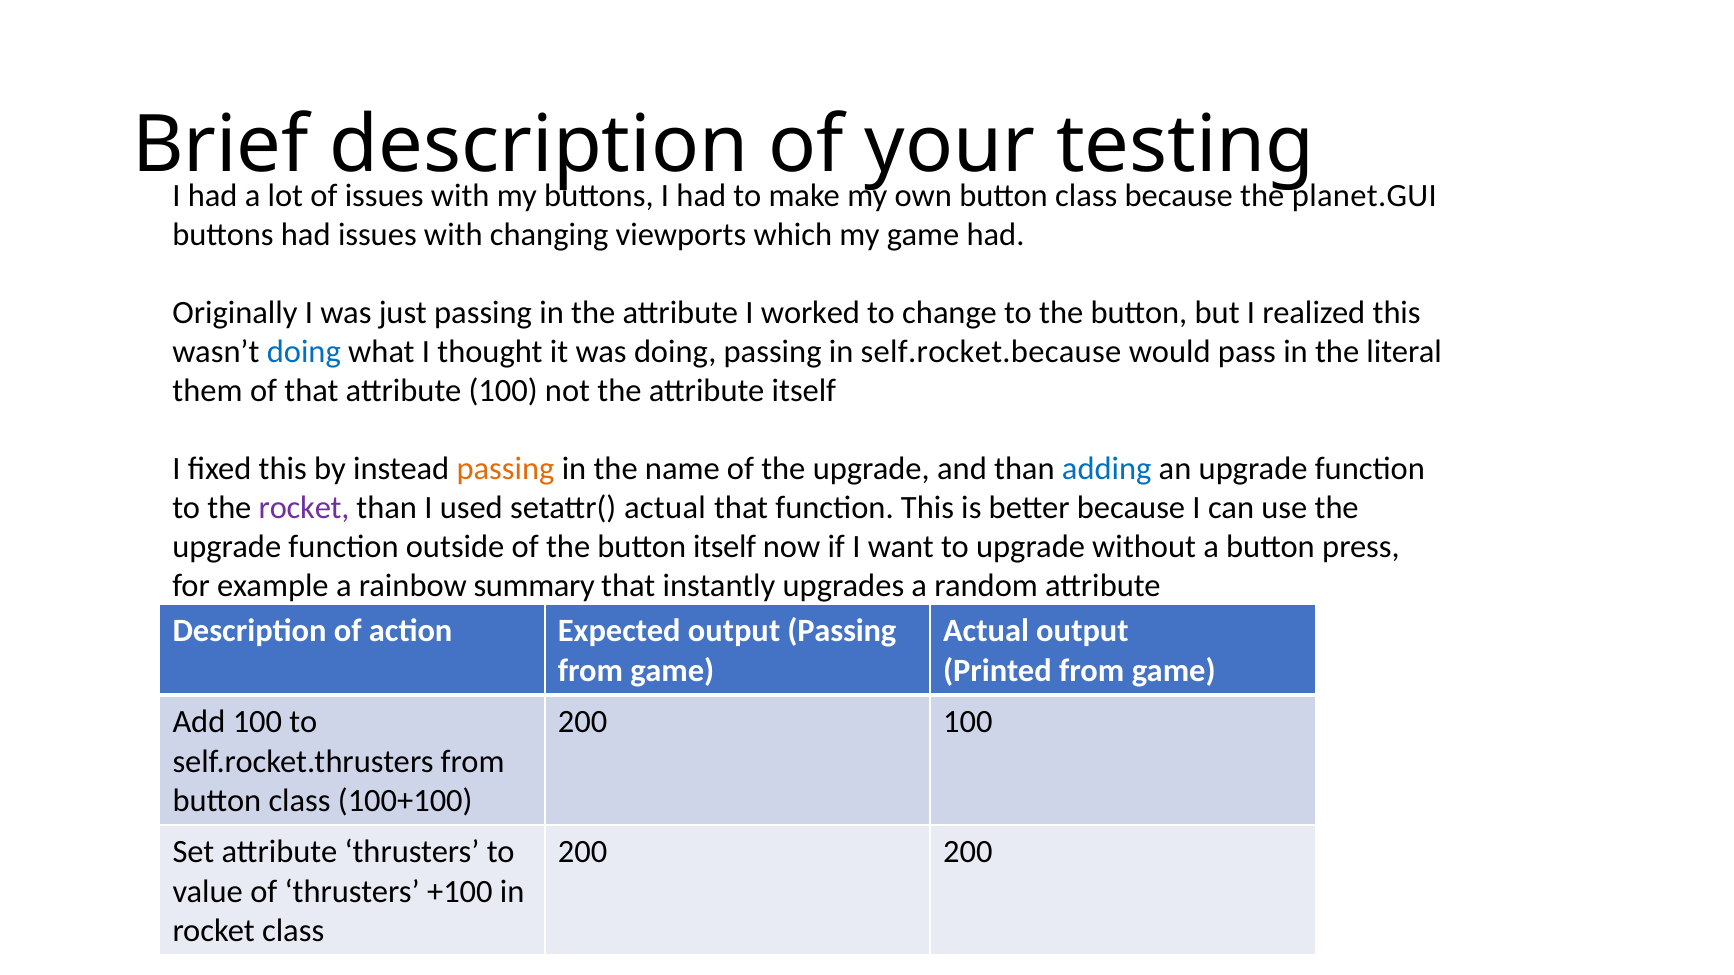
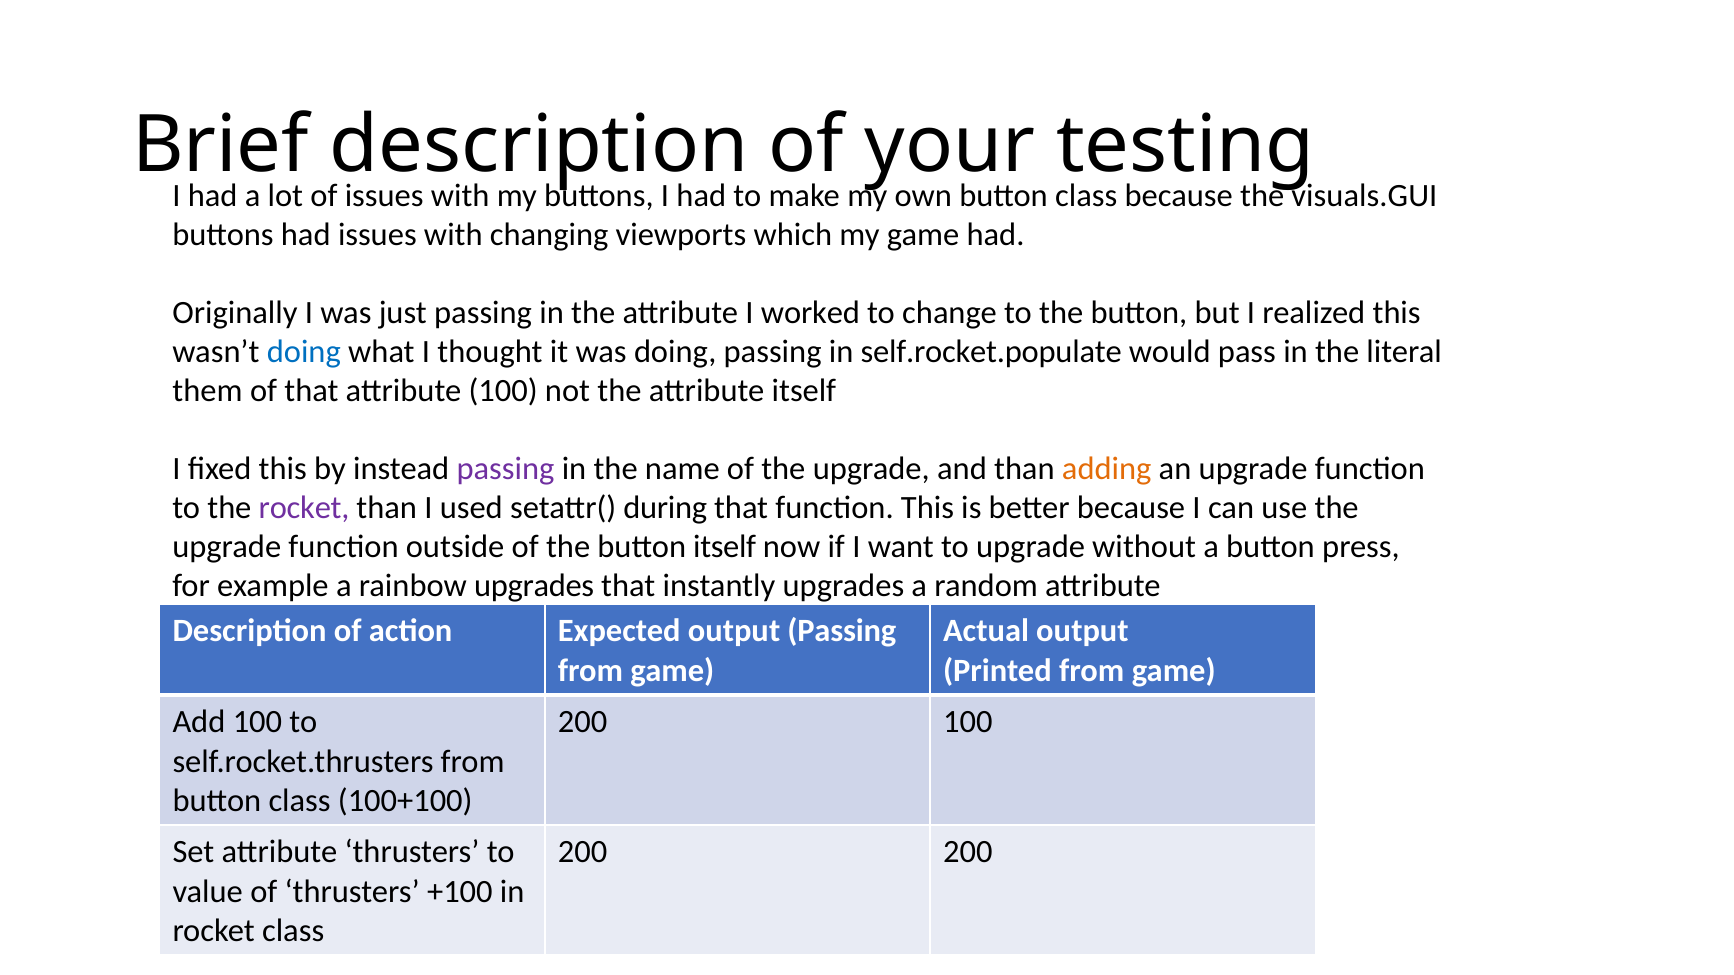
planet.GUI: planet.GUI -> visuals.GUI (1364, 196)
self.rocket.because: self.rocket.because -> self.rocket.populate (991, 352)
passing colour: orange -> purple (505, 469)
adding colour: blue -> orange (1107, 469)
setattr( actual: actual -> during (665, 508)
rainbow summary: summary -> upgrades (534, 586)
